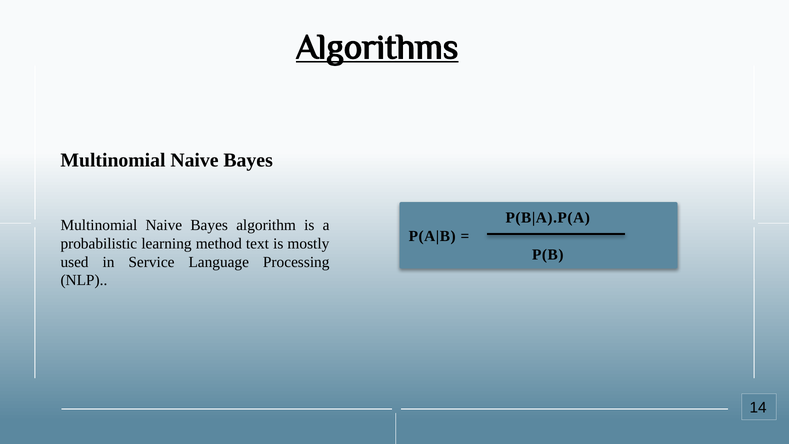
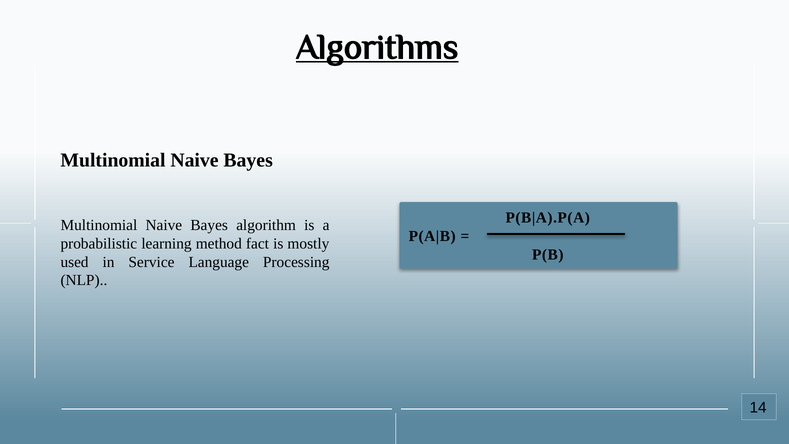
text: text -> fact (257, 243)
